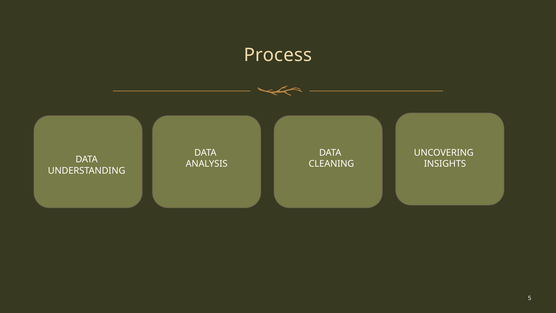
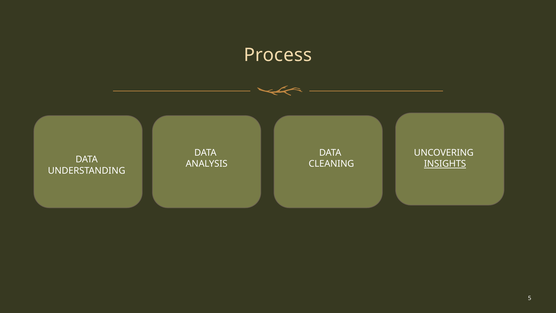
INSIGHTS underline: none -> present (445, 164)
